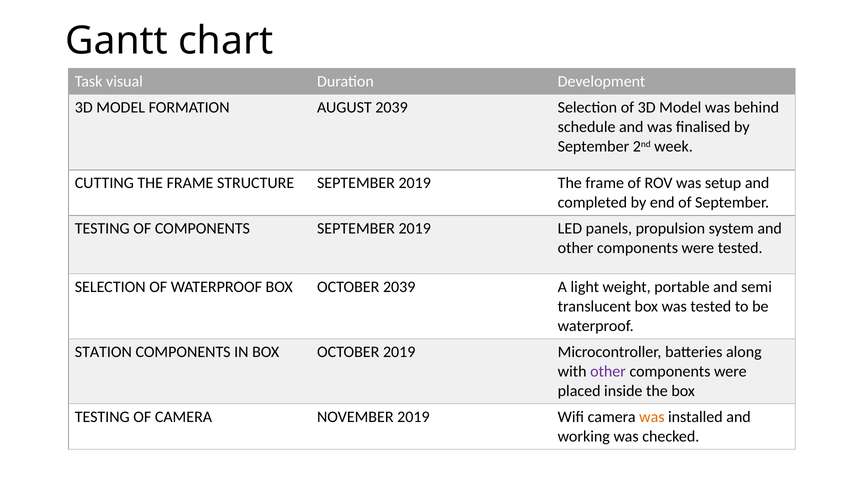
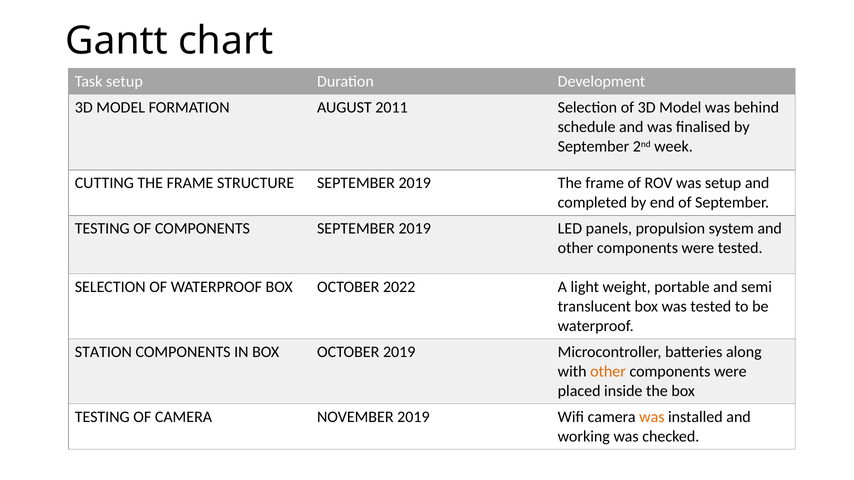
Task visual: visual -> setup (124, 82)
AUGUST 2039: 2039 -> 2011 (392, 108)
OCTOBER 2039: 2039 -> 2022 (399, 287)
other colour: purple -> orange (608, 372)
